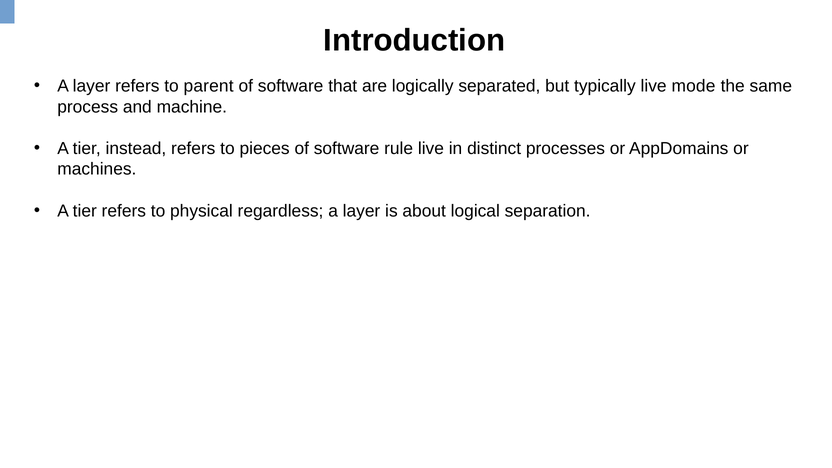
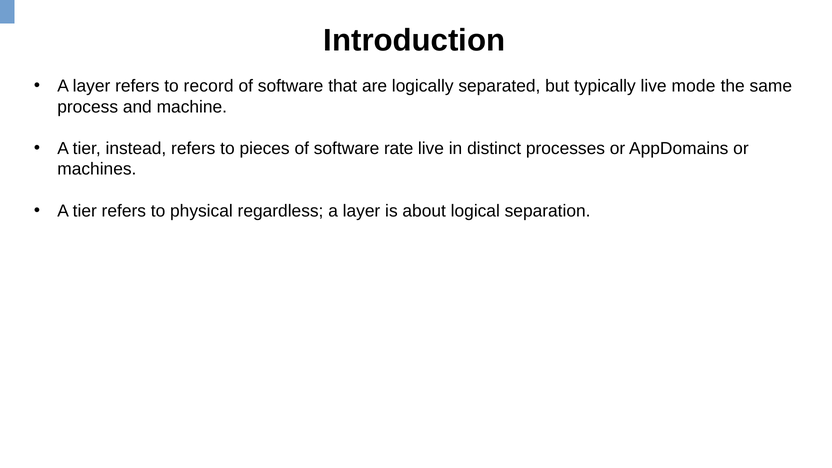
parent: parent -> record (209, 86)
rule: rule -> rate (399, 148)
